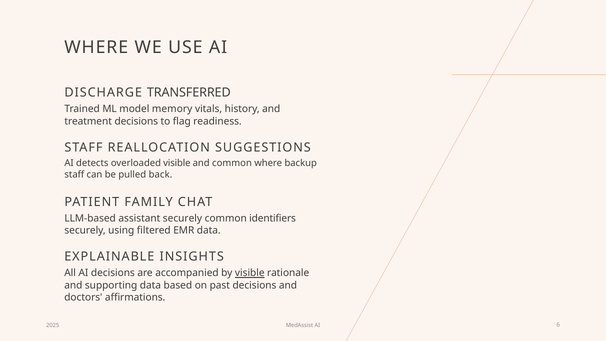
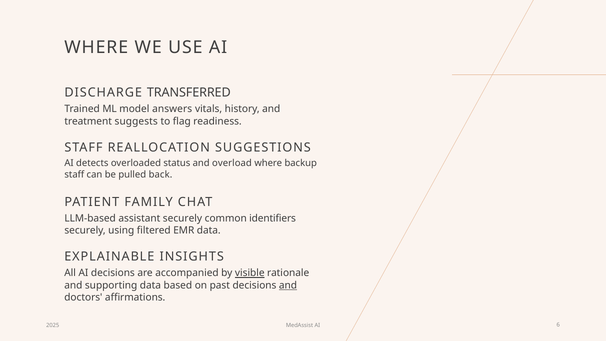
memory: memory -> answers (172, 109)
treatment decisions: decisions -> suggests (136, 121)
overloaded visible: visible -> status (177, 163)
and common: common -> overload (232, 163)
and underline: none -> present (288, 285)
